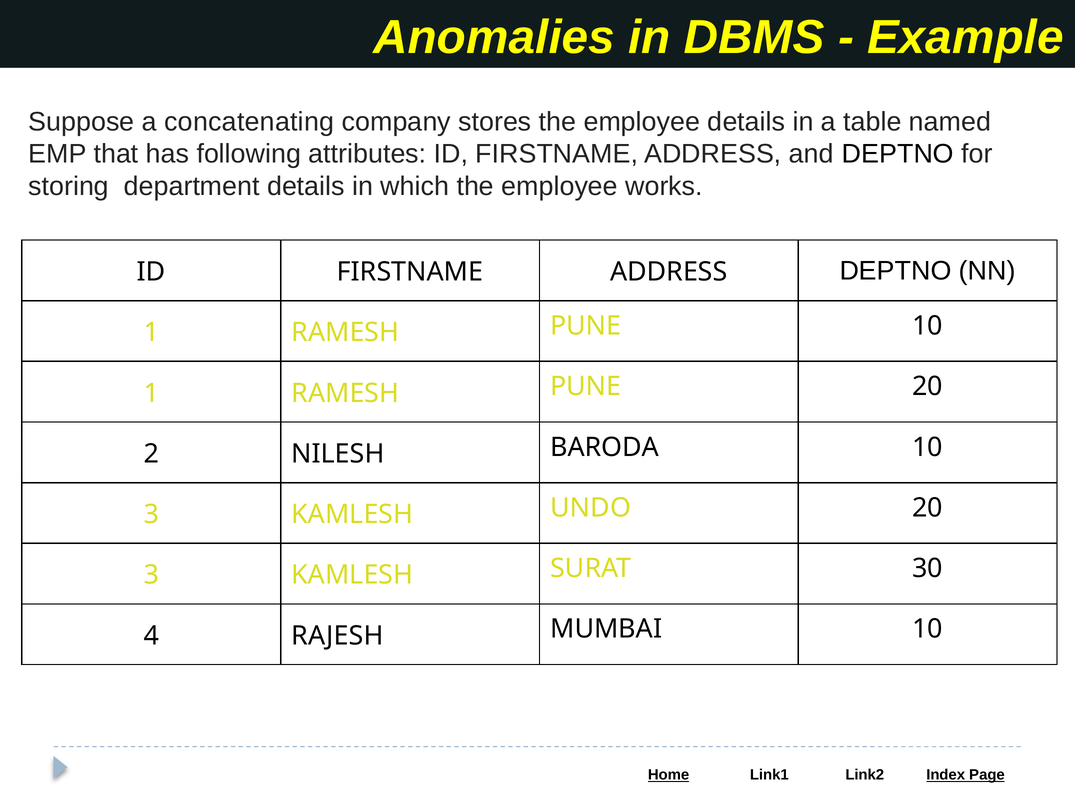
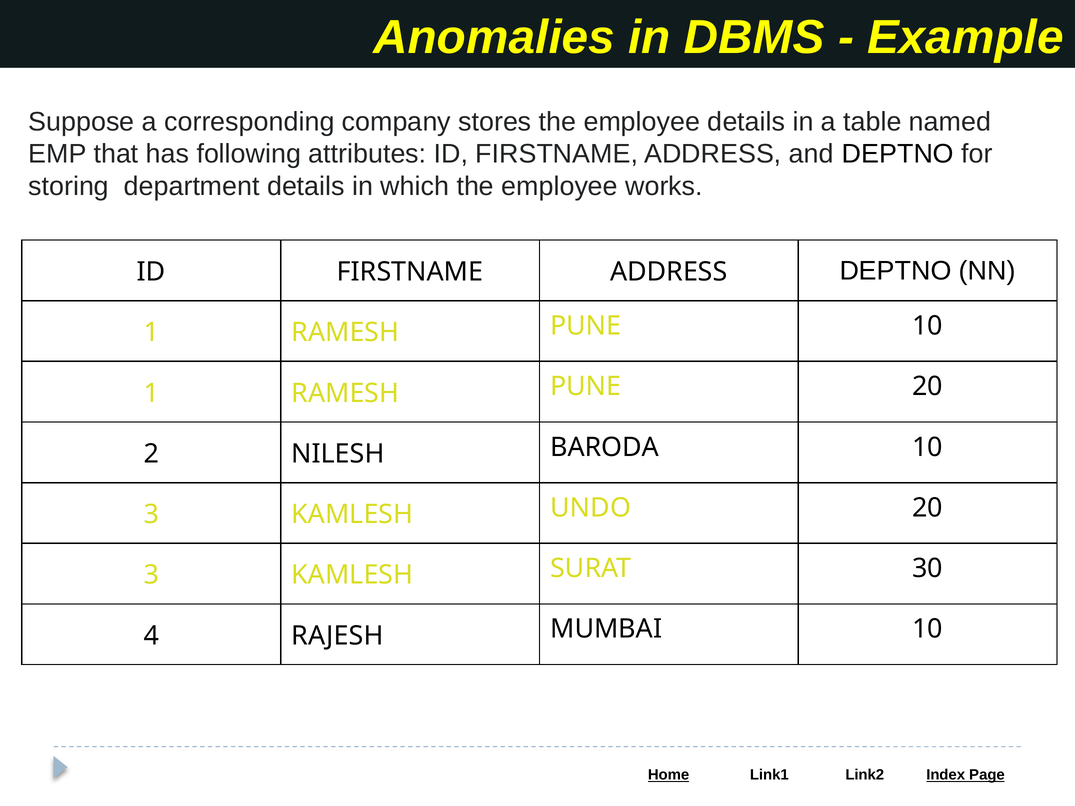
concatenating: concatenating -> corresponding (249, 122)
